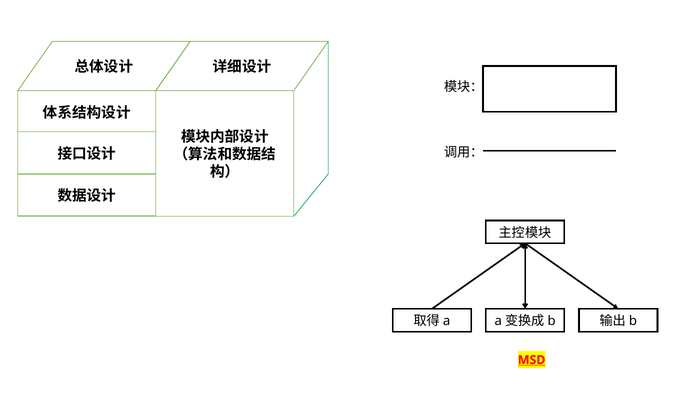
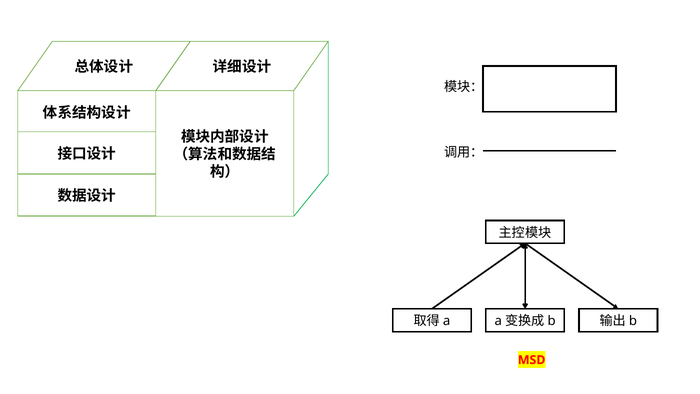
MSD underline: present -> none (532, 360)
